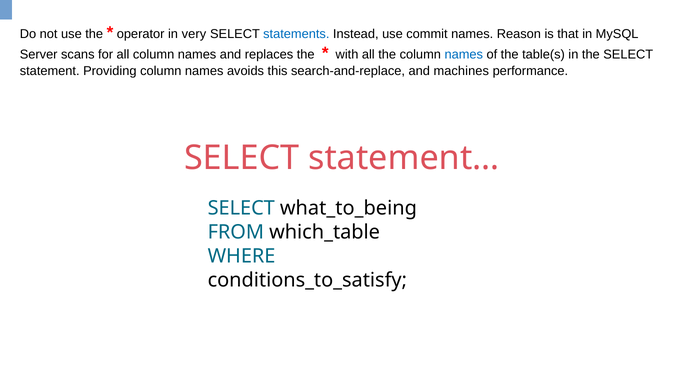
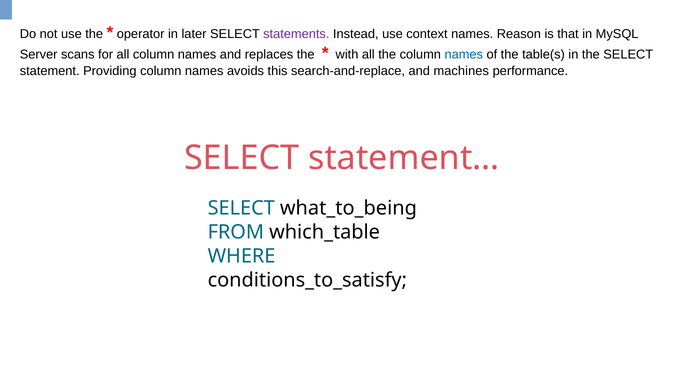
very: very -> later (194, 34)
statements colour: blue -> purple (296, 34)
commit: commit -> context (427, 34)
